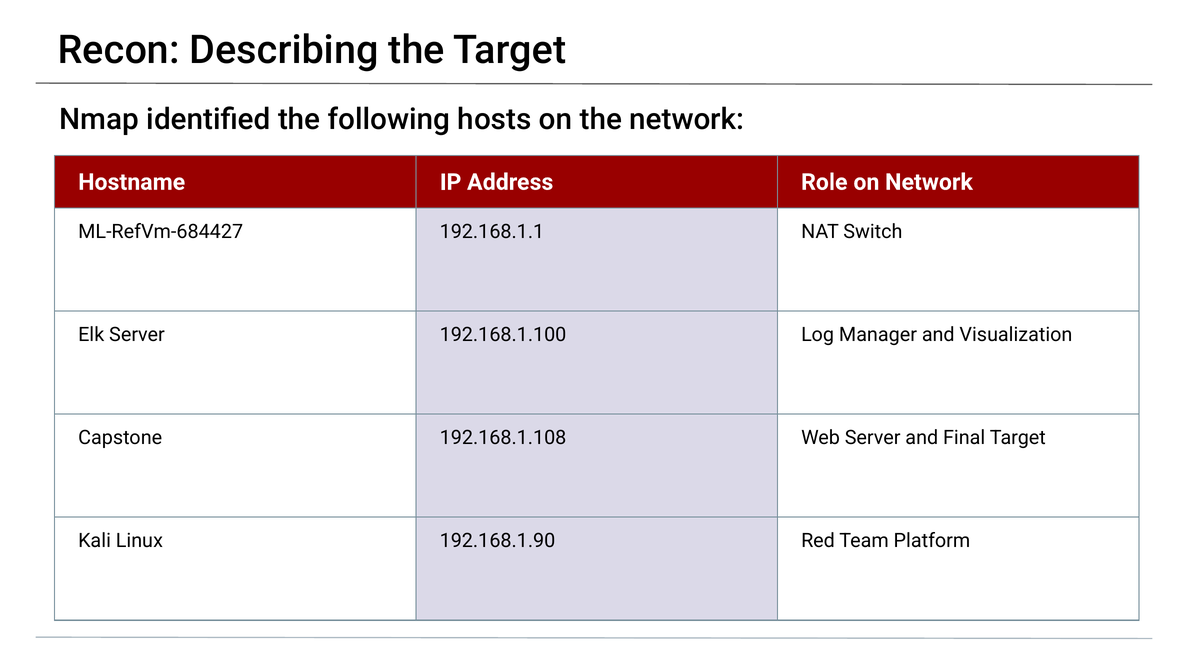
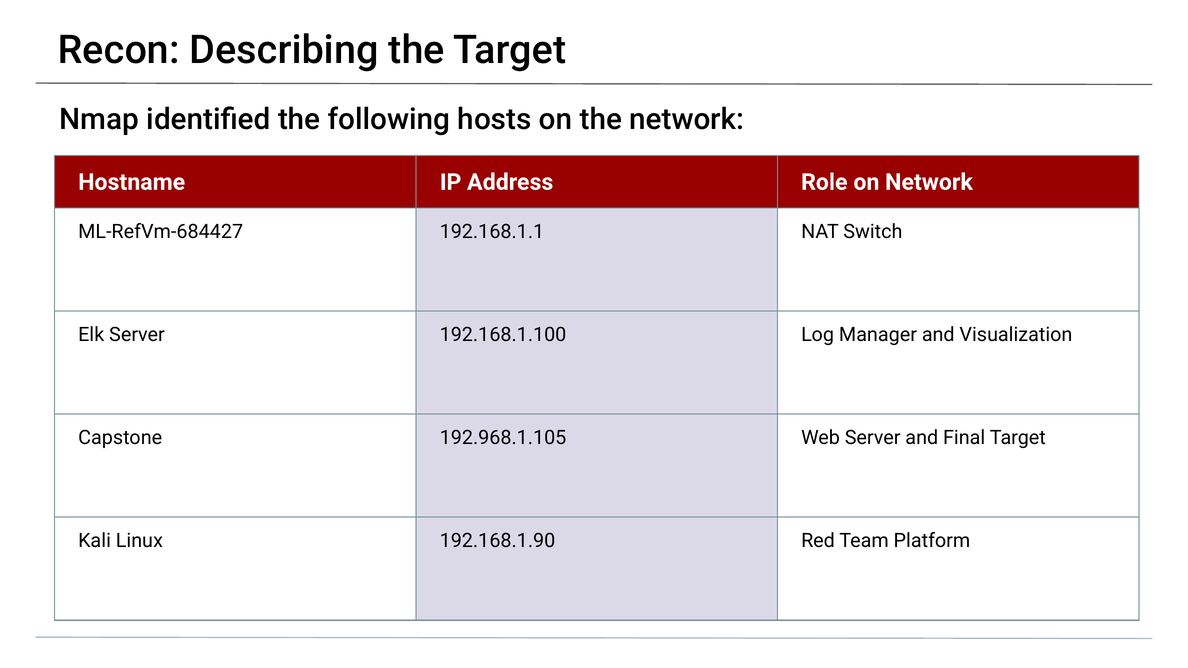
192.168.1.108: 192.168.1.108 -> 192.968.1.105 (503, 438)
